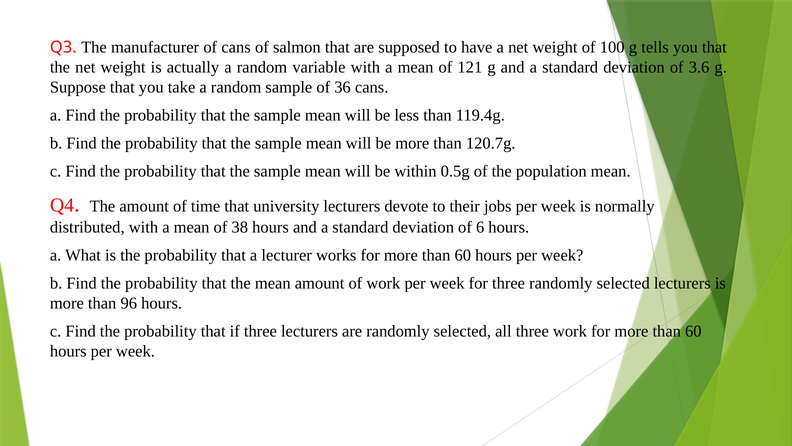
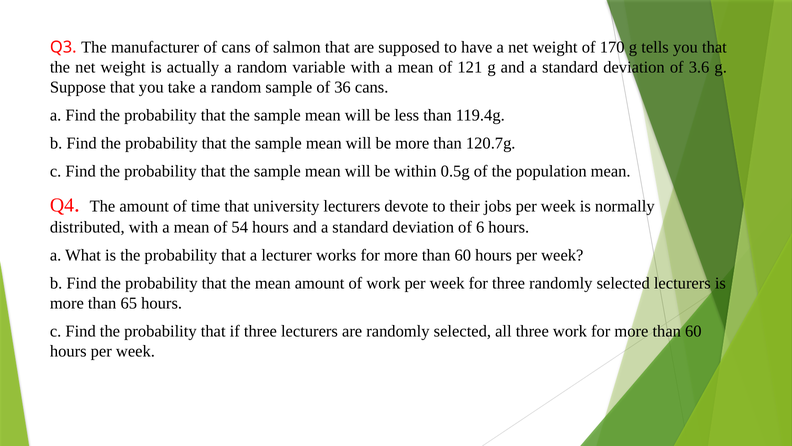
100: 100 -> 170 (612, 47)
38: 38 -> 54 (240, 227)
96: 96 -> 65 (129, 303)
